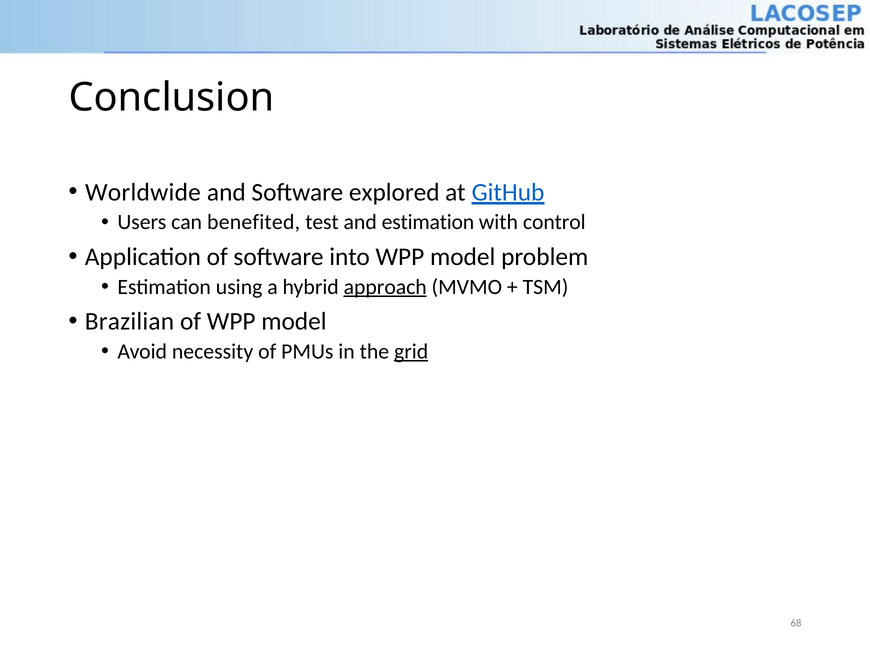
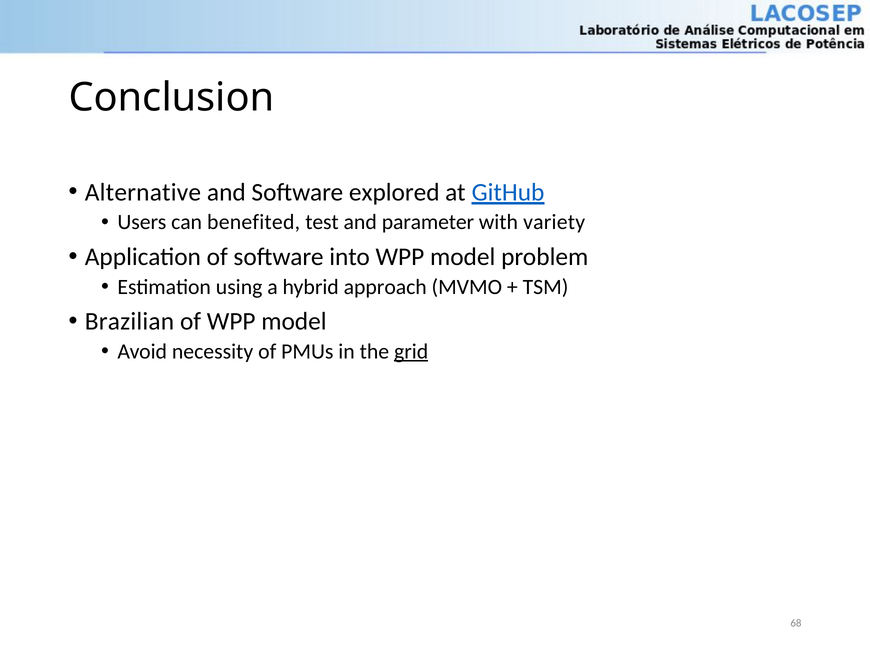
Worldwide: Worldwide -> Alternative (143, 192)
and estimation: estimation -> parameter (428, 222)
control: control -> variety (554, 222)
approach underline: present -> none (385, 287)
